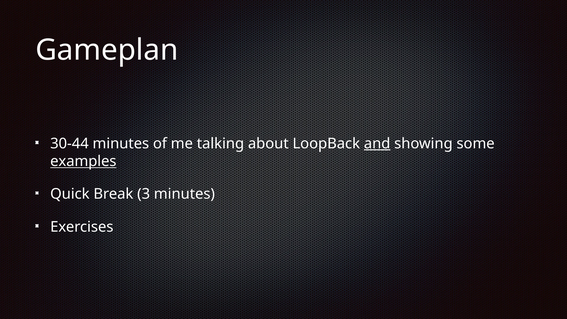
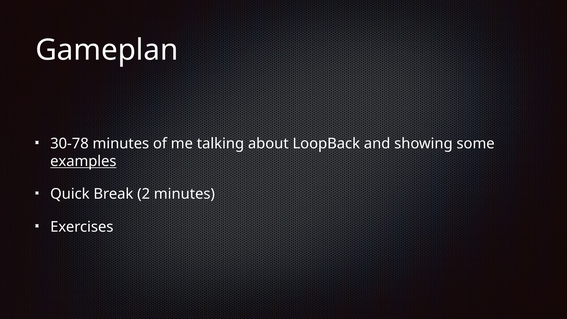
30-44: 30-44 -> 30-78 (69, 144)
and underline: present -> none (377, 144)
3: 3 -> 2 (144, 194)
